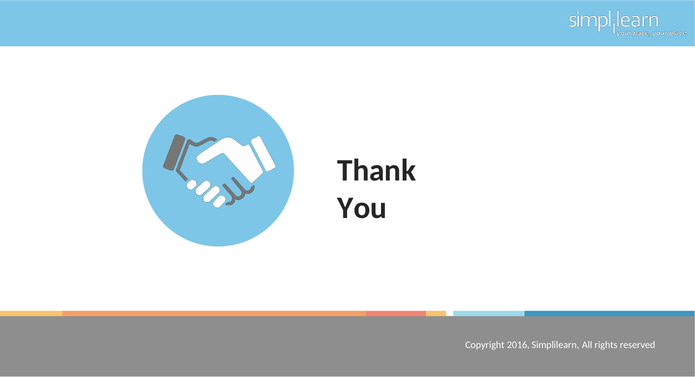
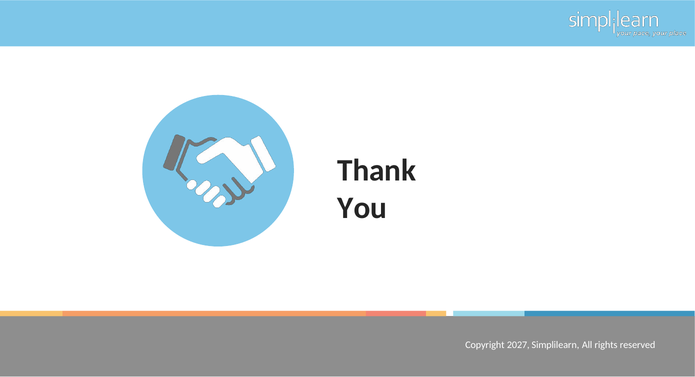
2016: 2016 -> 2027 (518, 345)
